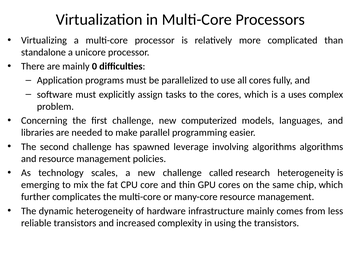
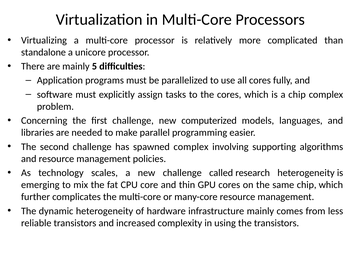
0: 0 -> 5 (94, 66)
a uses: uses -> chip (297, 94)
spawned leverage: leverage -> complex (191, 147)
involving algorithms: algorithms -> supporting (274, 147)
